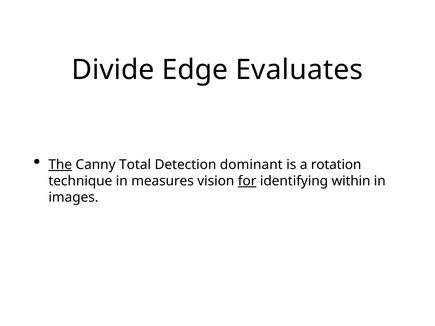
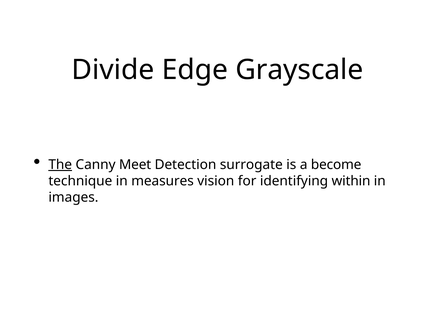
Evaluates: Evaluates -> Grayscale (299, 70)
Total: Total -> Meet (135, 165)
dominant: dominant -> surrogate (251, 165)
rotation: rotation -> become (336, 165)
for underline: present -> none (247, 181)
